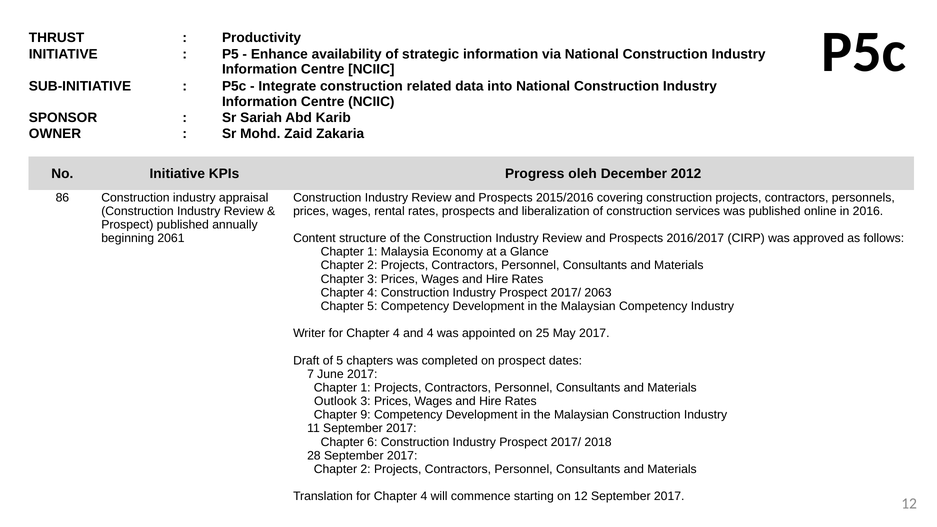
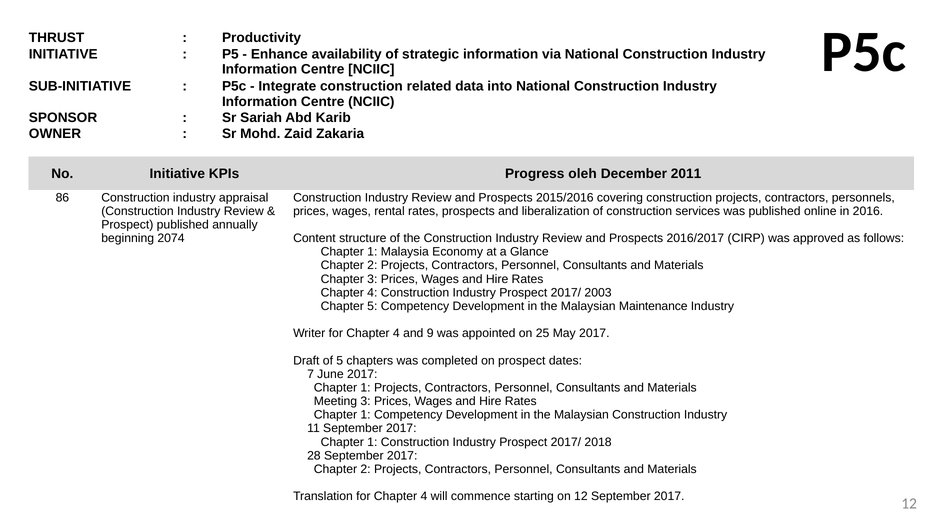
2012: 2012 -> 2011 (686, 174)
2061: 2061 -> 2074 (171, 238)
2063: 2063 -> 2003 (598, 293)
Malaysian Competency: Competency -> Maintenance (653, 306)
and 4: 4 -> 9 (430, 333)
Outlook: Outlook -> Meeting (335, 401)
9: 9 -> 1 (366, 415)
6: 6 -> 1 (372, 442)
